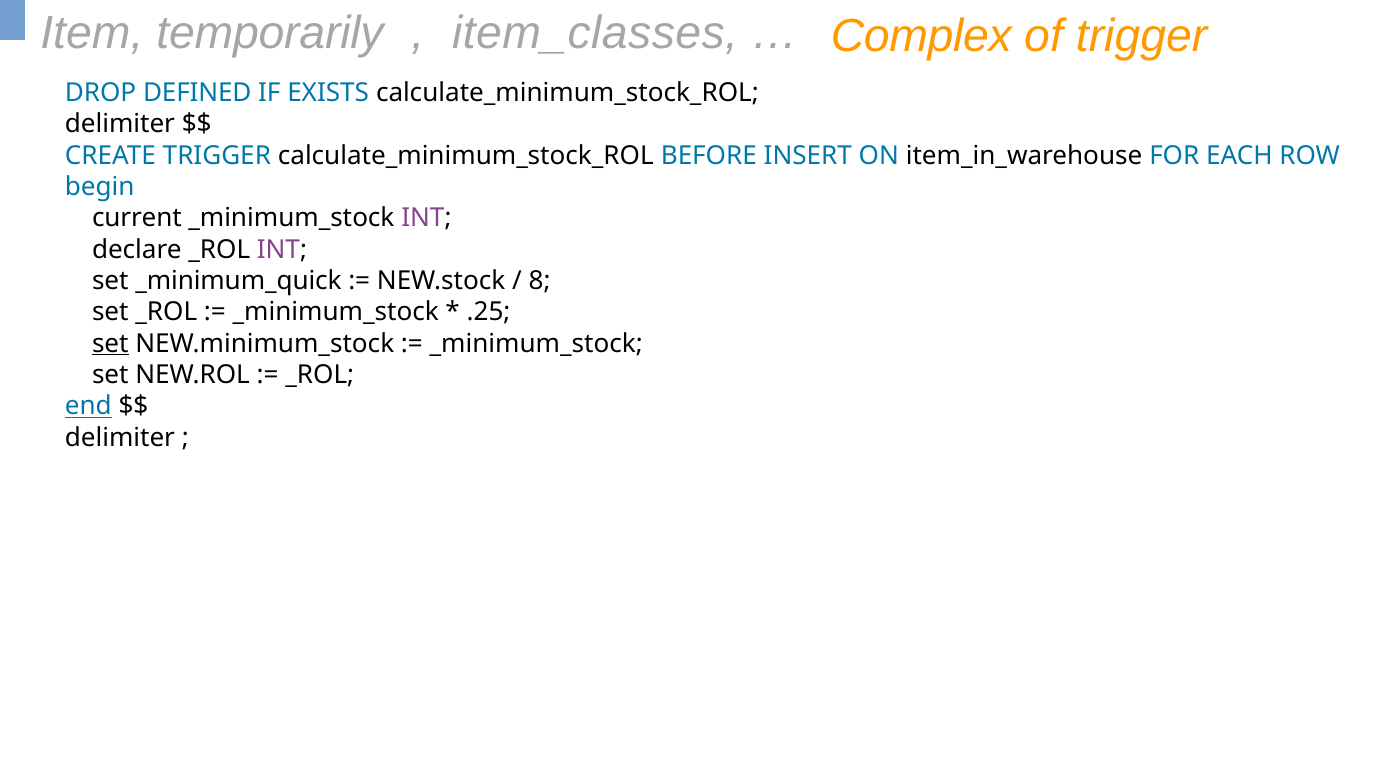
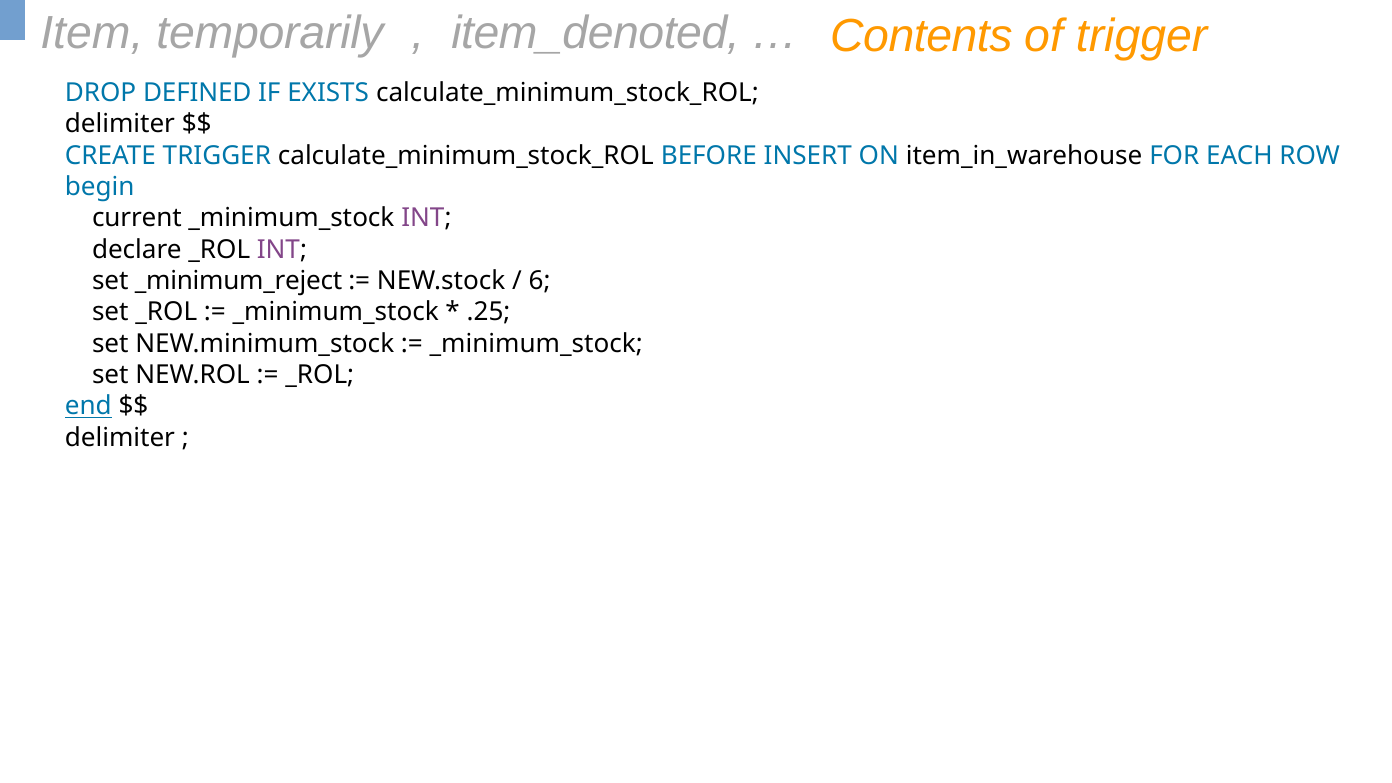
item_classes: item_classes -> item_denoted (596, 33)
Complex: Complex -> Contents (921, 36)
_minimum_quick: _minimum_quick -> _minimum_reject (239, 281)
8: 8 -> 6 (540, 281)
set underline: present -> none (110, 343)
